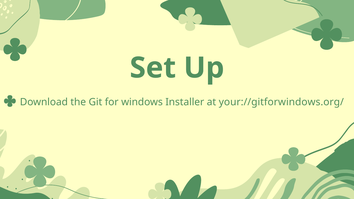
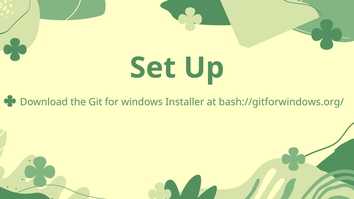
your://gitforwindows.org/: your://gitforwindows.org/ -> bash://gitforwindows.org/ (281, 102)
